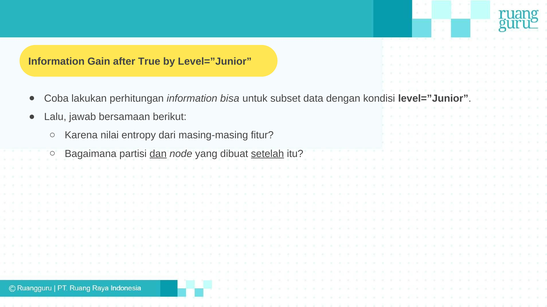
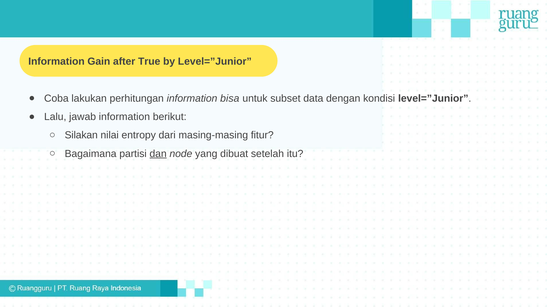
jawab bersamaan: bersamaan -> information (124, 117)
Karena: Karena -> Silakan (81, 136)
setelah underline: present -> none (267, 154)
